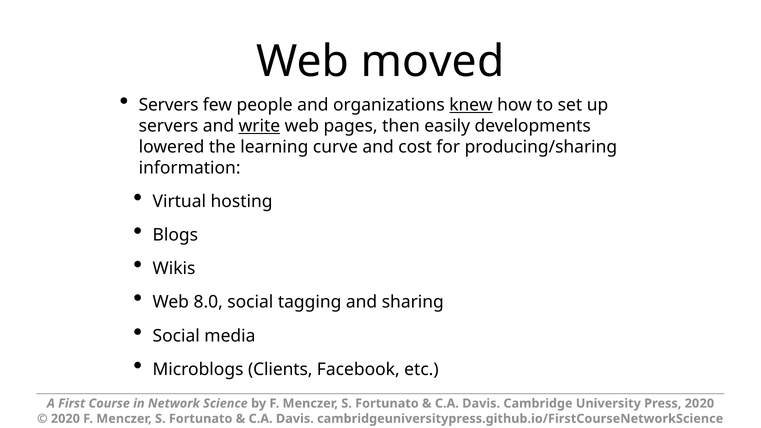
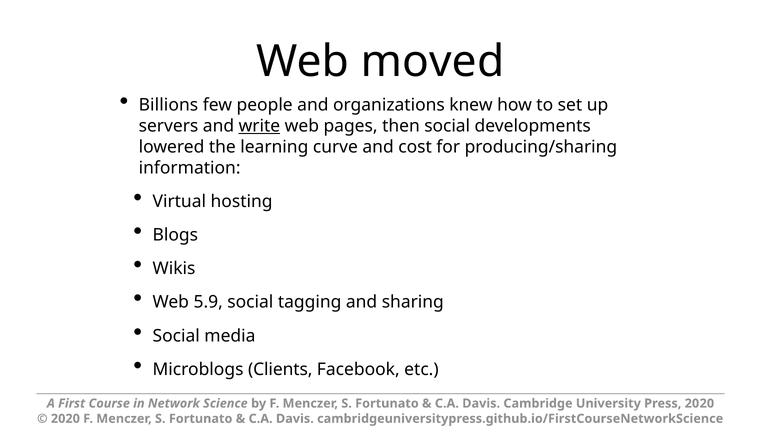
Servers: Servers -> Billions (168, 105)
knew underline: present -> none (471, 105)
then easily: easily -> social (447, 126)
8.0: 8.0 -> 5.9 (208, 302)
